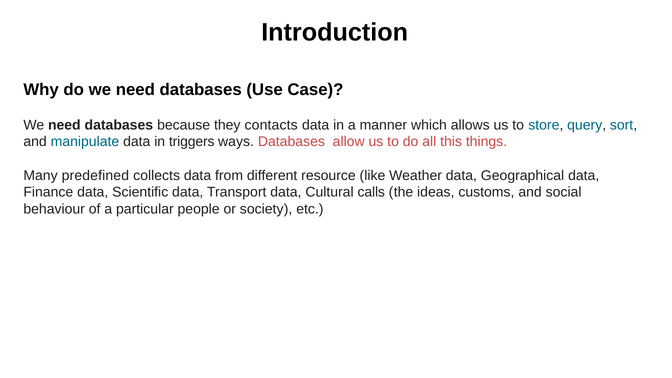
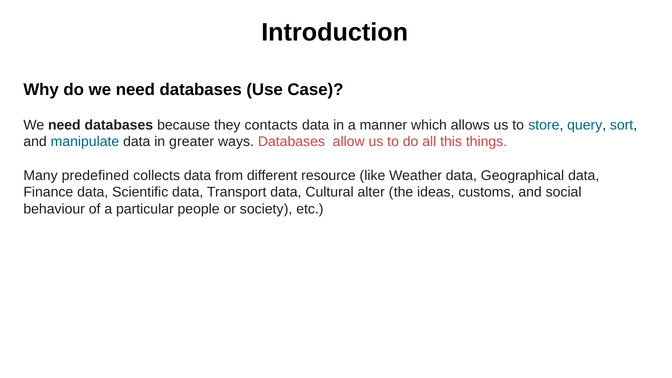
triggers: triggers -> greater (192, 142)
calls: calls -> alter (371, 192)
